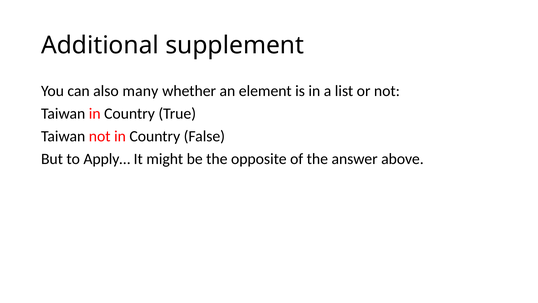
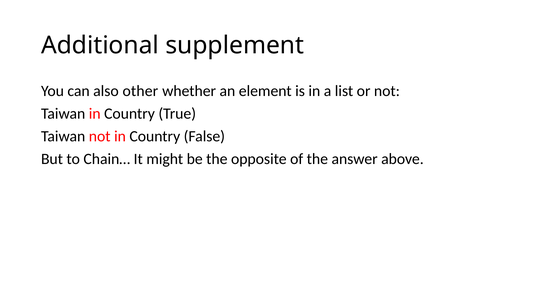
many: many -> other (140, 91)
Apply…: Apply… -> Chain… (107, 159)
